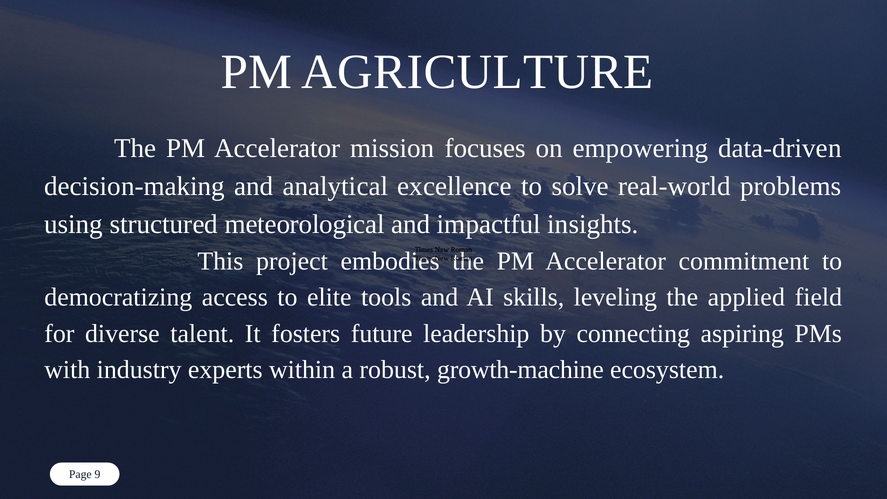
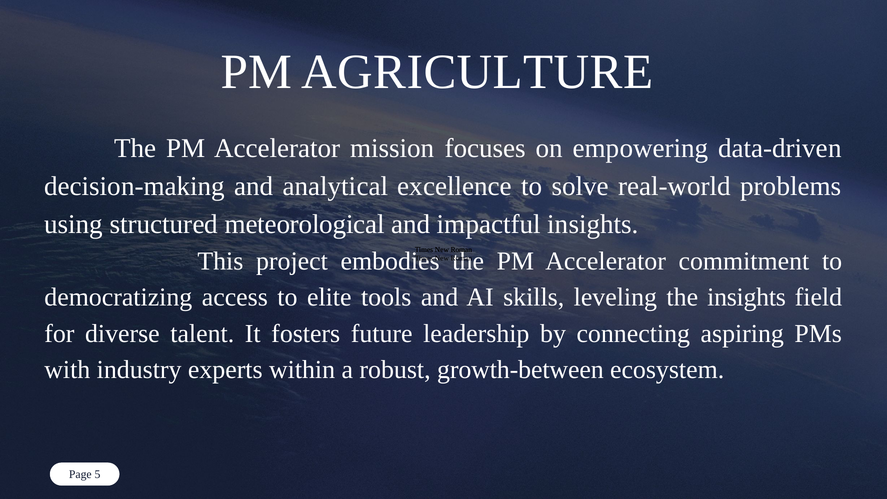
the applied: applied -> insights (747, 297)
growth-machine: growth-machine -> growth-between (520, 370)
9: 9 -> 5 (97, 475)
